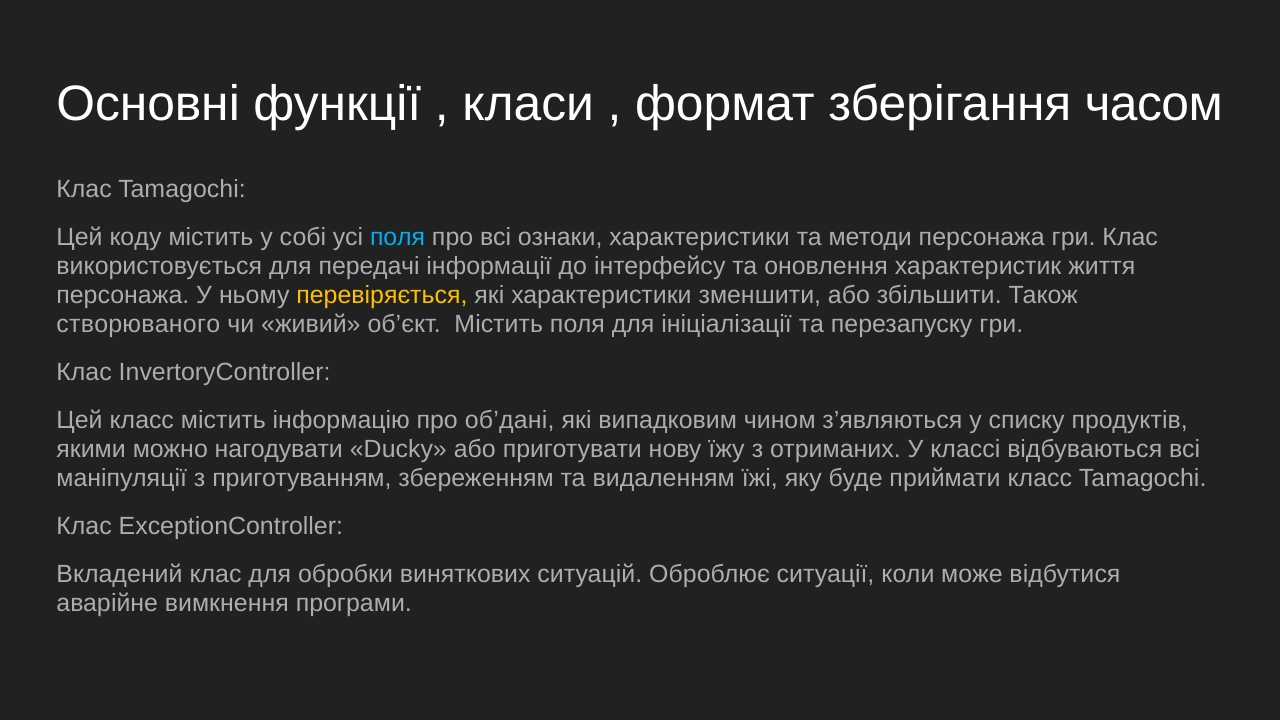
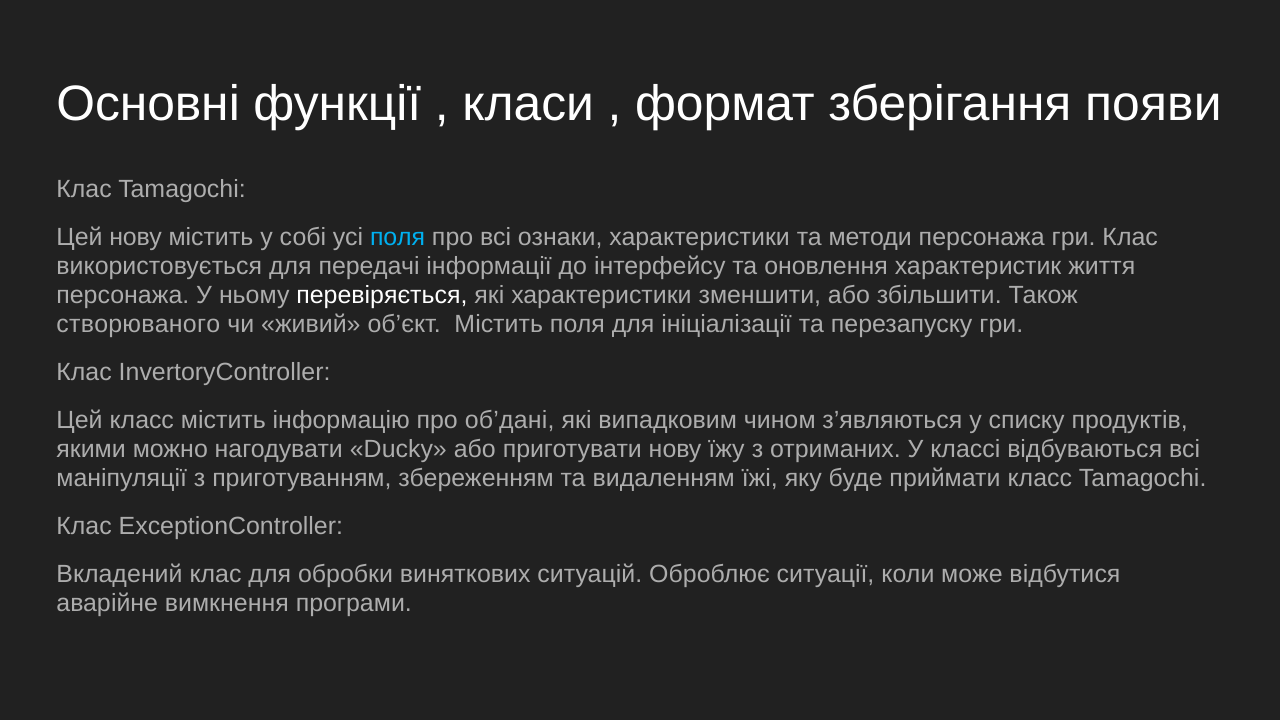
часом: часом -> появи (1153, 104)
Цей коду: коду -> нову (136, 238)
перевіряється colour: yellow -> white (382, 295)
